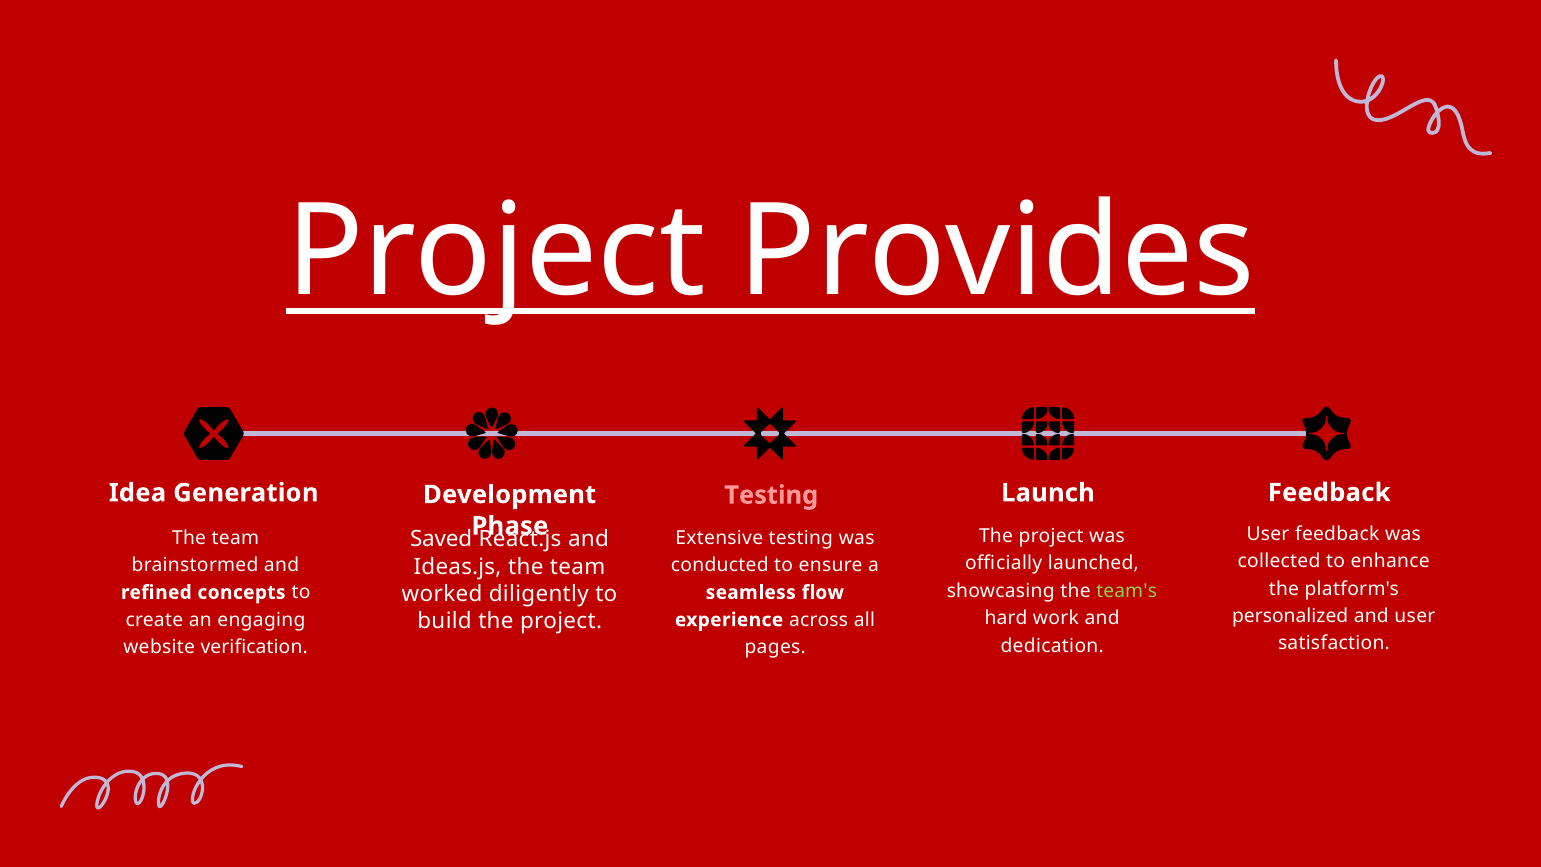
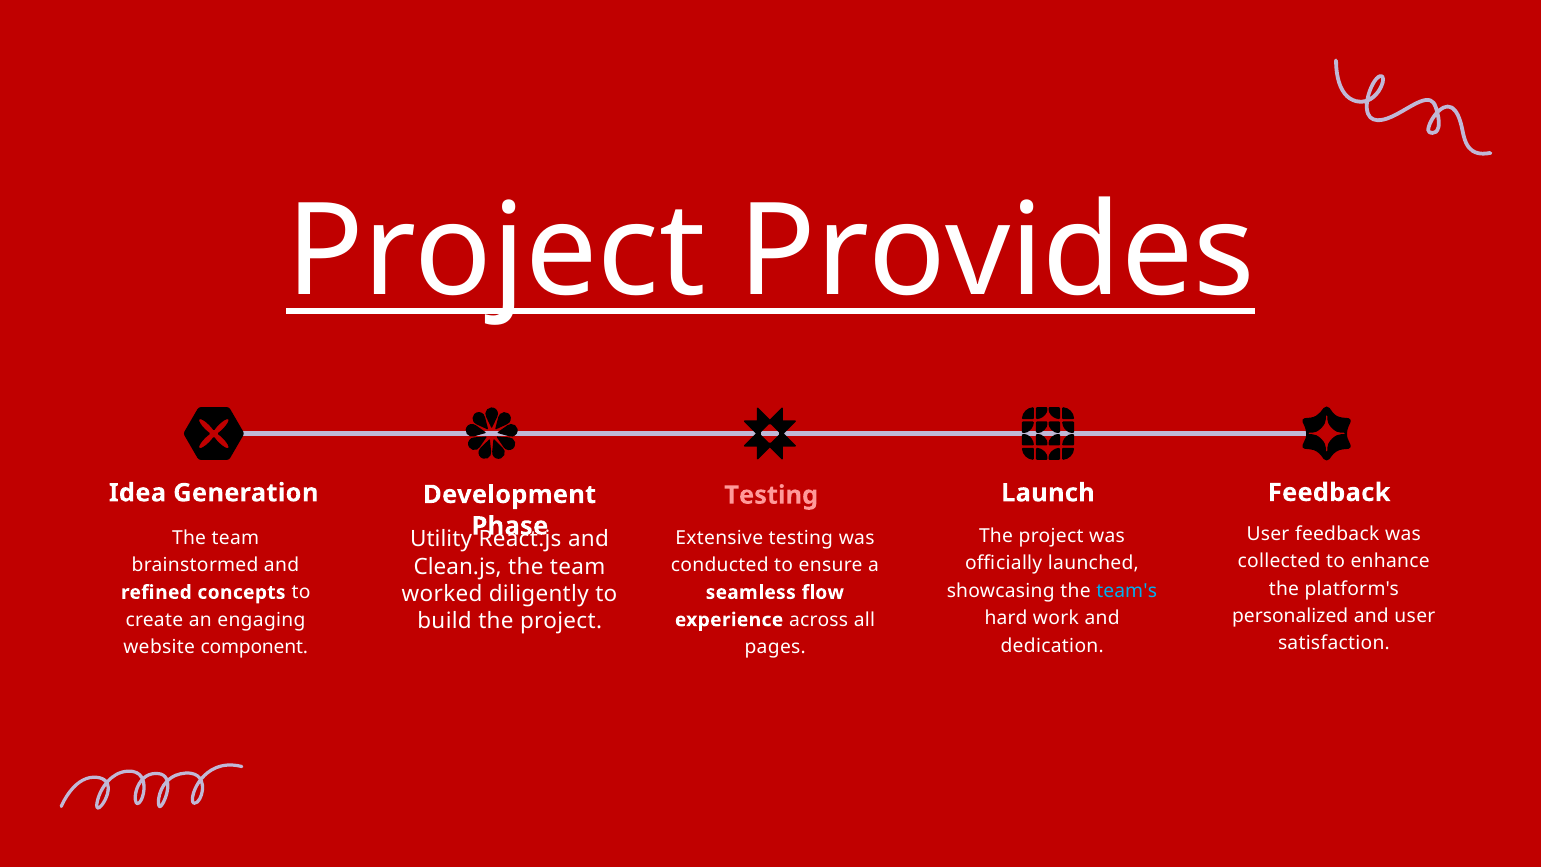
Saved: Saved -> Utility (441, 539)
Ideas.js: Ideas.js -> Clean.js (458, 567)
team's colour: light green -> light blue (1127, 591)
verification: verification -> component (254, 647)
